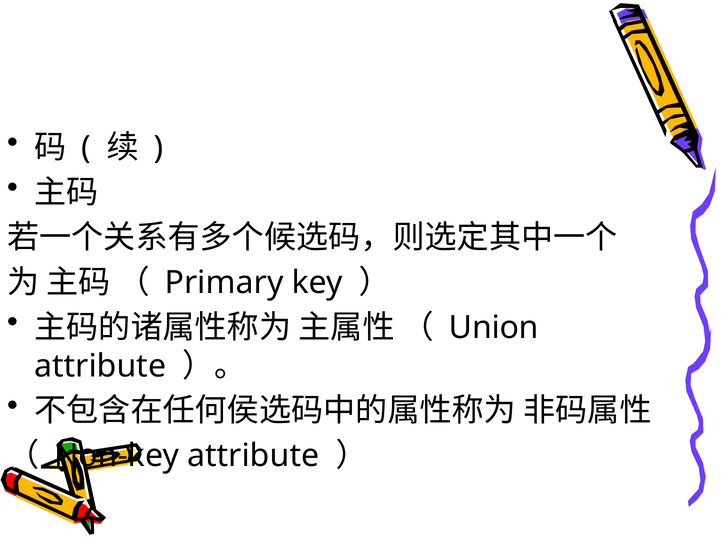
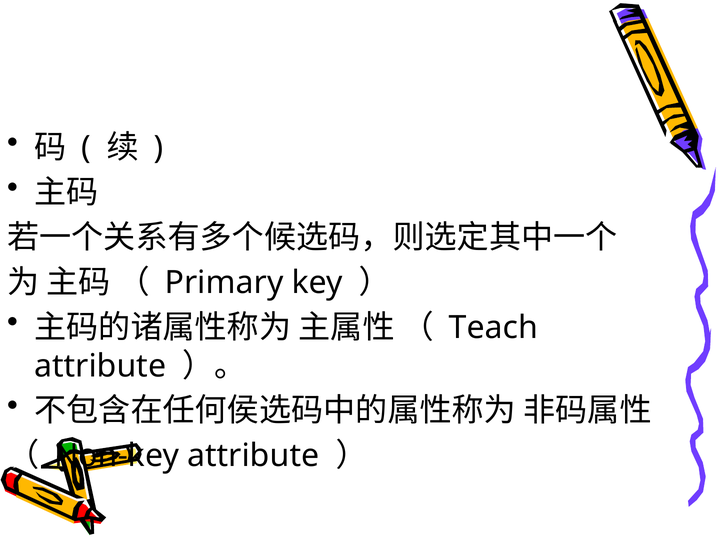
Union: Union -> Teach (494, 328)
